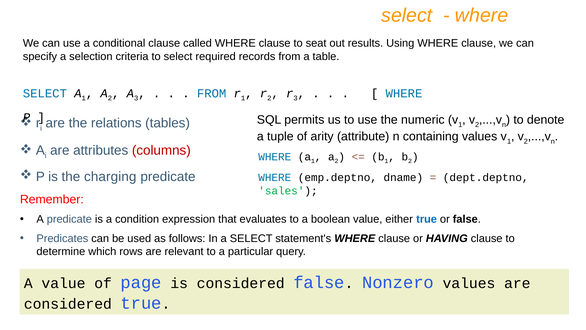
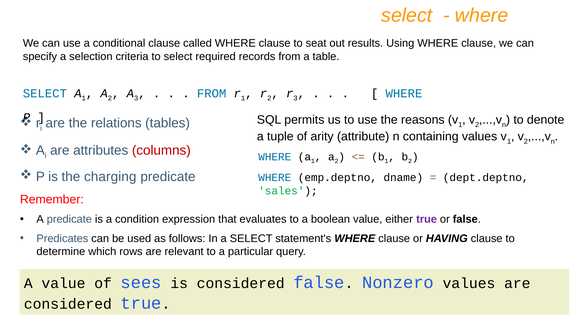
numeric: numeric -> reasons (423, 120)
true colour: blue -> purple (427, 219)
page: page -> sees (141, 282)
